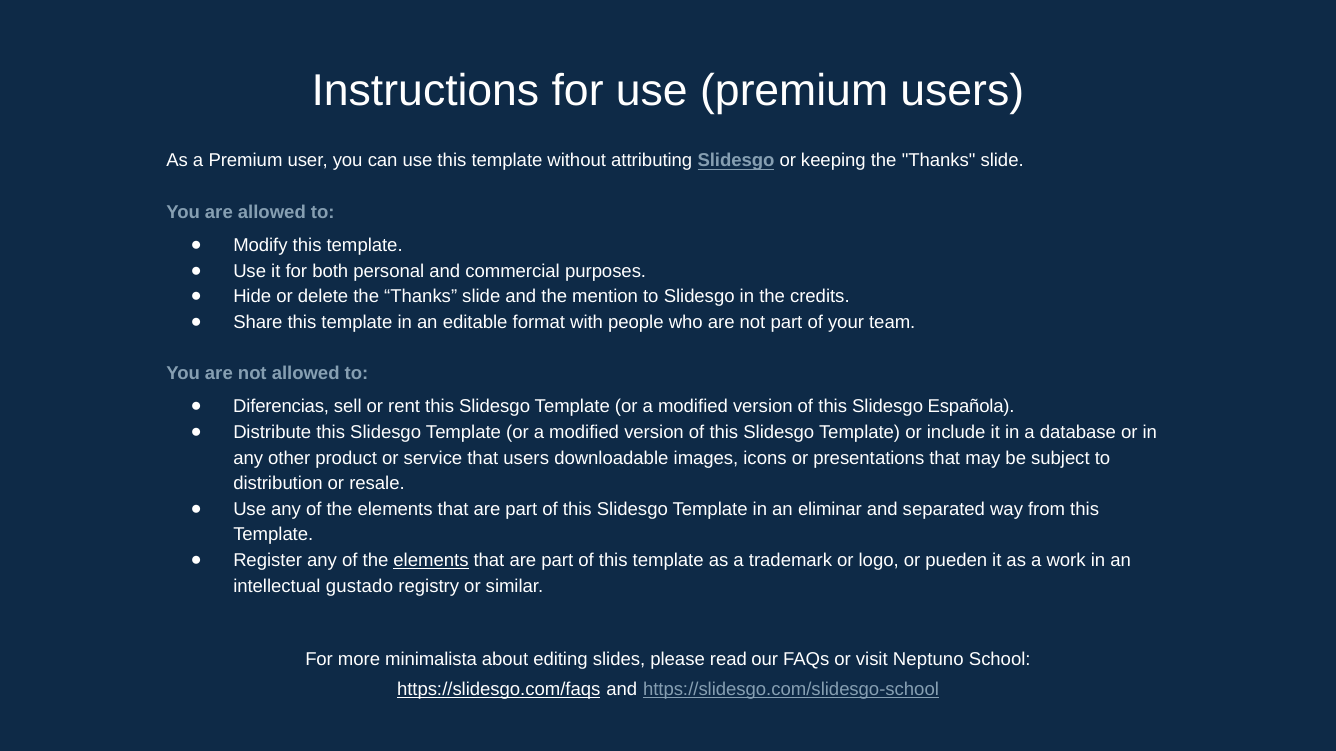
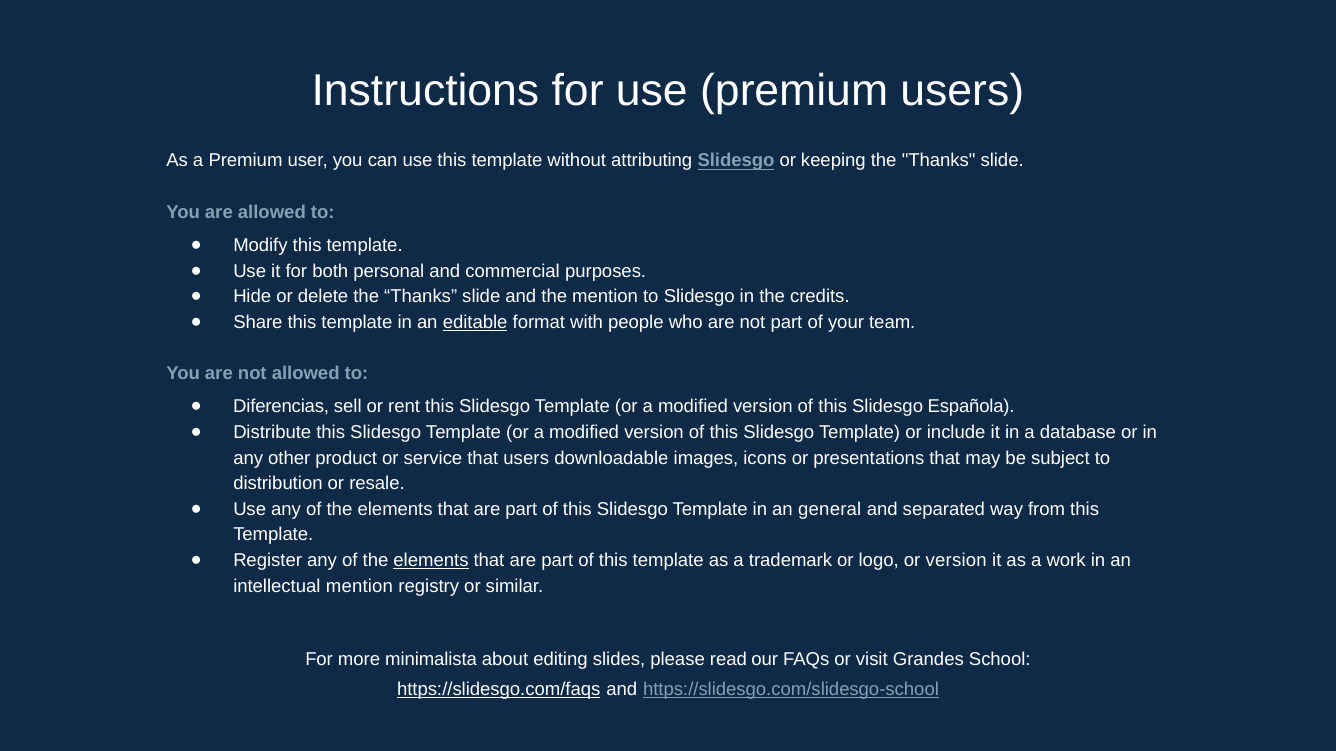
editable underline: none -> present (475, 322)
eliminar: eliminar -> general (830, 510)
or pueden: pueden -> version (956, 561)
intellectual gustado: gustado -> mention (360, 586)
Neptuno: Neptuno -> Grandes (928, 659)
